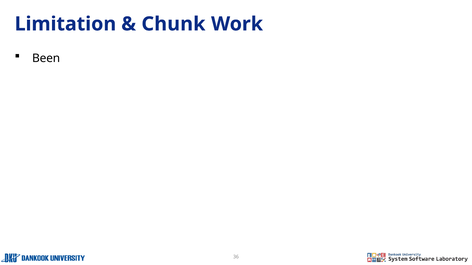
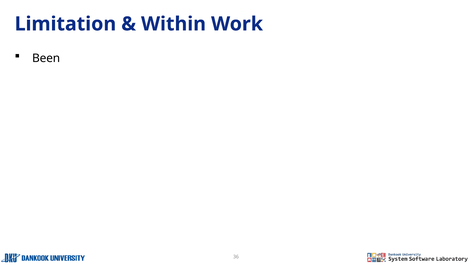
Chunk: Chunk -> Within (174, 24)
